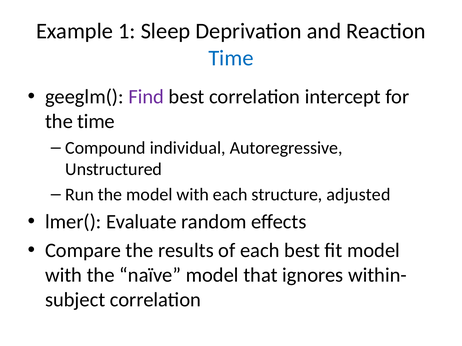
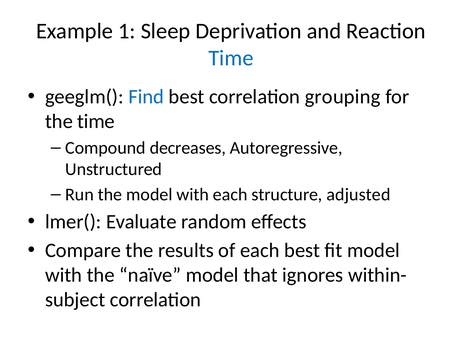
Find colour: purple -> blue (146, 97)
intercept: intercept -> grouping (343, 97)
individual: individual -> decreases (188, 148)
